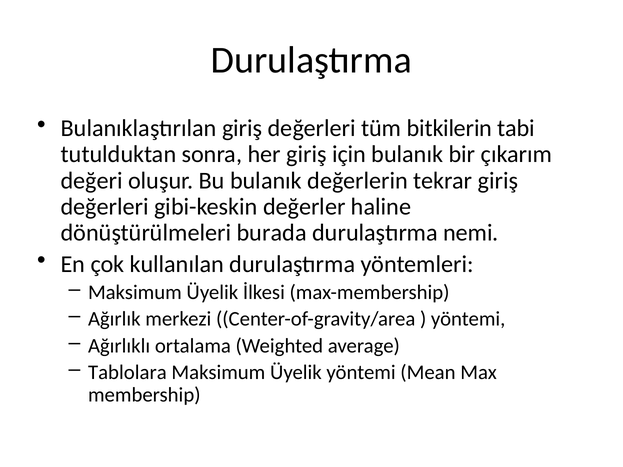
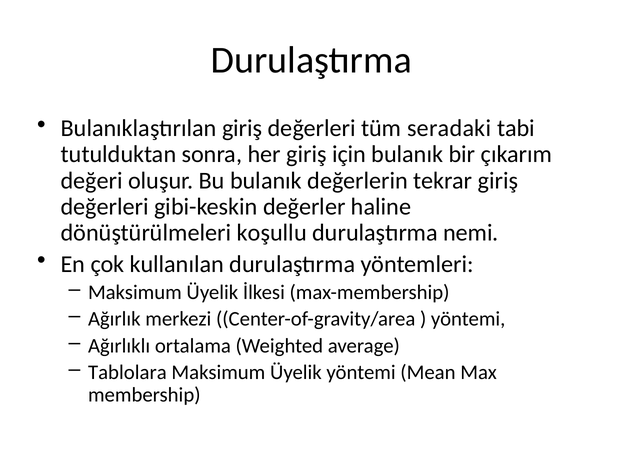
bitkilerin: bitkilerin -> seradaki (449, 128)
burada: burada -> koşullu (272, 233)
